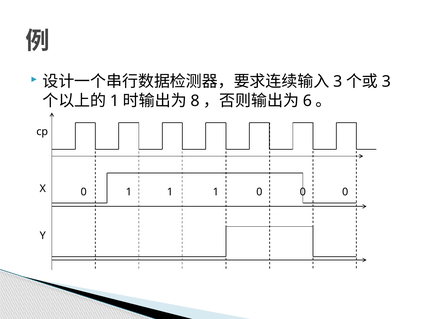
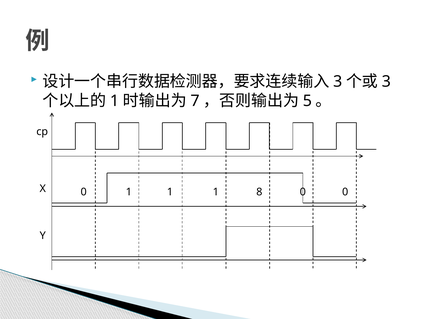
8: 8 -> 7 (195, 101)
6: 6 -> 5 (307, 101)
1 0: 0 -> 8 (259, 192)
